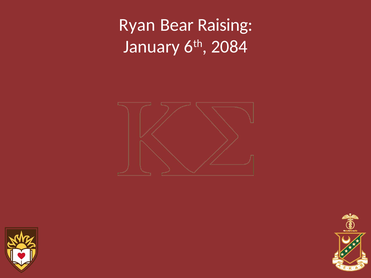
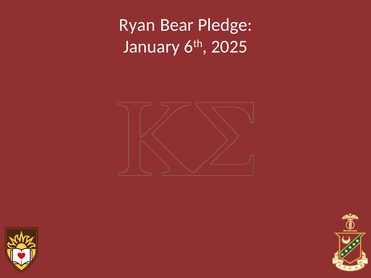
Raising: Raising -> Pledge (225, 25)
2084: 2084 -> 2025 (229, 47)
